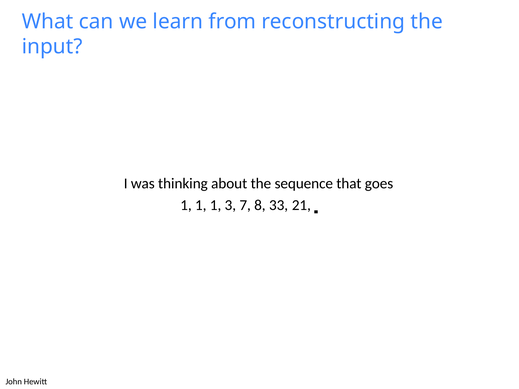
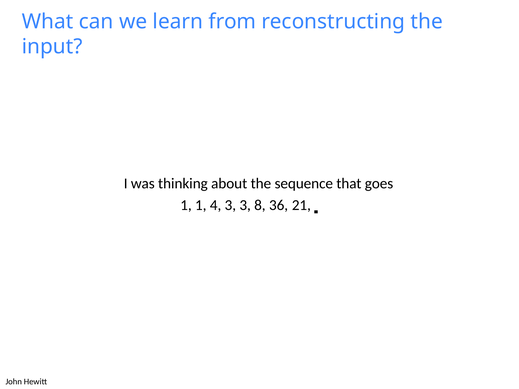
1 1 1: 1 -> 4 (216, 205)
3 7: 7 -> 3 (245, 205)
33: 33 -> 36 (279, 205)
